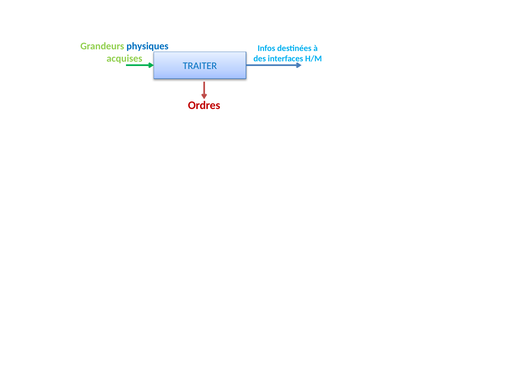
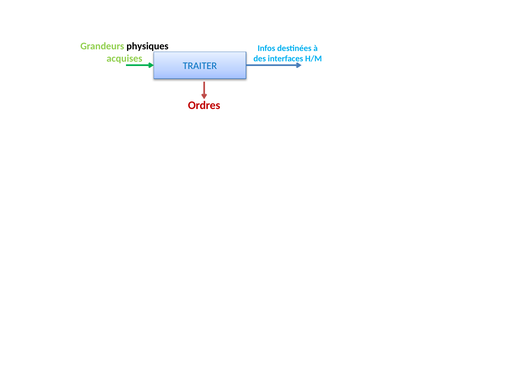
physiques colour: blue -> black (147, 46)
